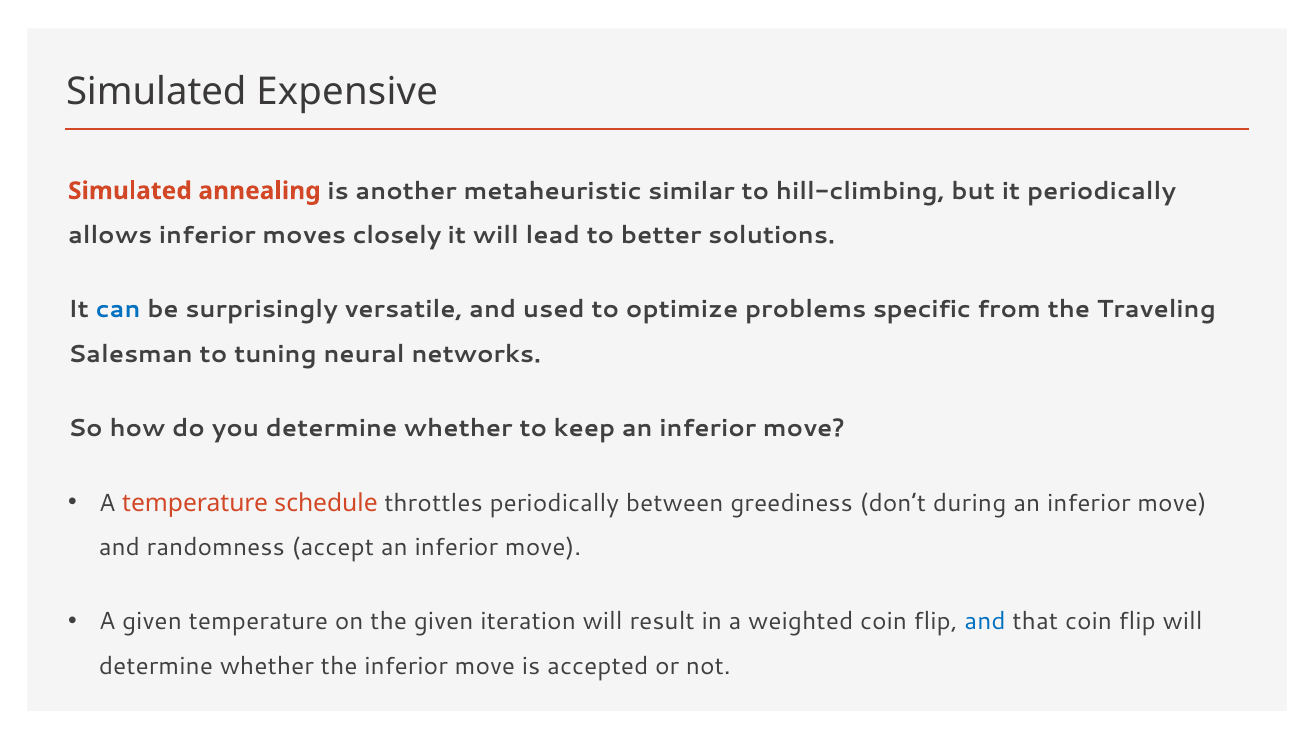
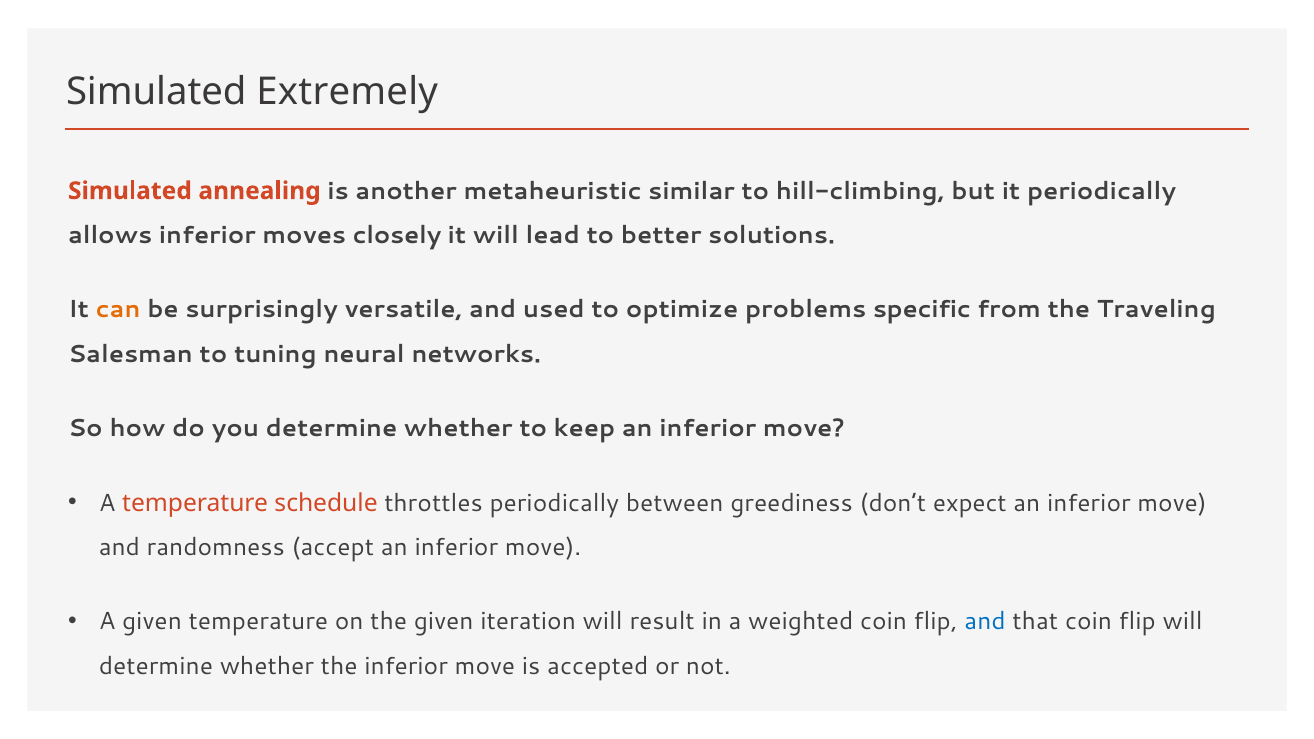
Expensive: Expensive -> Extremely (347, 92)
can colour: blue -> orange (118, 310)
during: during -> expect (970, 503)
